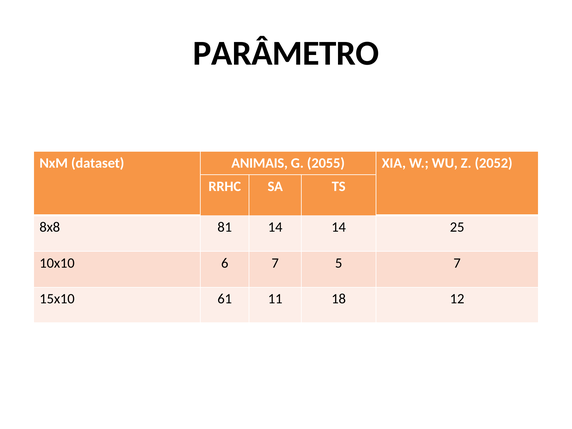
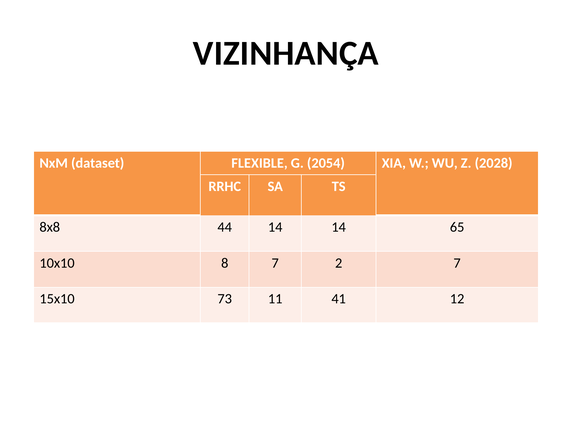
PARÂMETRO: PARÂMETRO -> VIZINHANÇA (286, 53)
ANIMAIS: ANIMAIS -> FLEXIBLE (260, 163)
2055: 2055 -> 2054 (326, 163)
2052: 2052 -> 2028 (494, 163)
81: 81 -> 44 (225, 227)
25: 25 -> 65 (457, 227)
6: 6 -> 8 (225, 263)
5: 5 -> 2 (339, 263)
61: 61 -> 73 (225, 299)
18: 18 -> 41 (339, 299)
